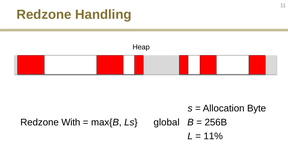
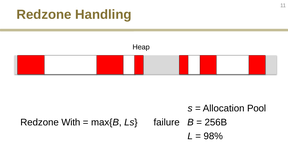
Byte: Byte -> Pool (257, 108)
global: global -> failure (167, 122)
11%: 11% -> 98% (213, 136)
